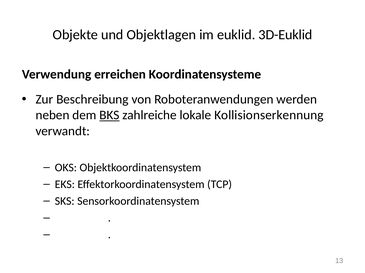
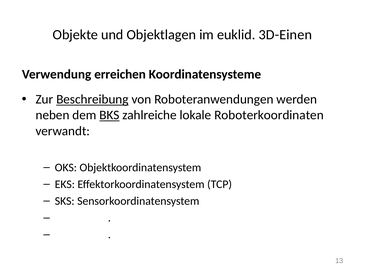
3D-Euklid: 3D-Euklid -> 3D-Einen (285, 35)
Beschreibung underline: none -> present (92, 100)
Kollisionserkennung: Kollisionserkennung -> Roboterkoordinaten (269, 115)
